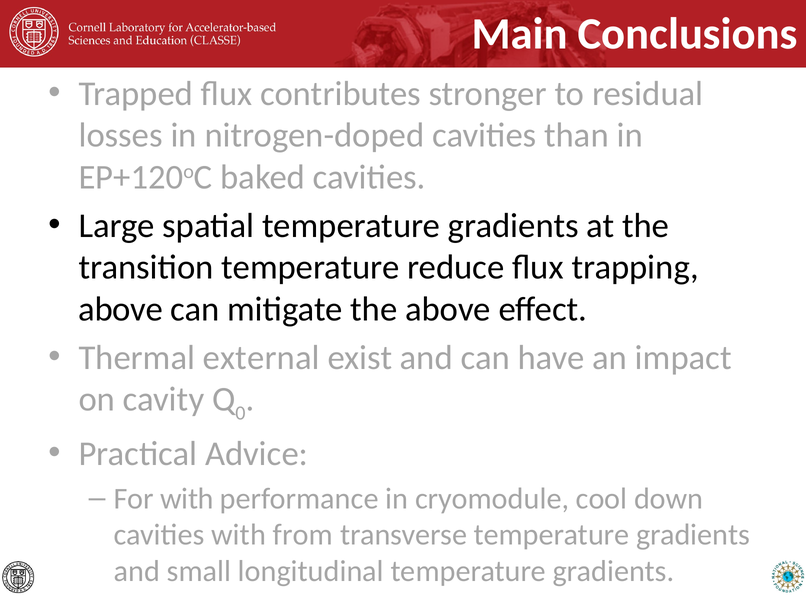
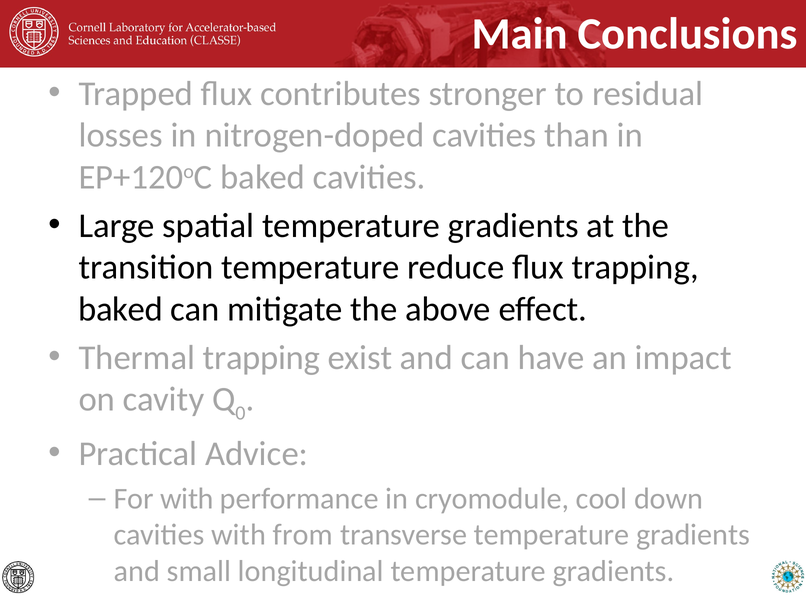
above: above -> baked (121, 309)
Thermal external: external -> trapping (262, 357)
